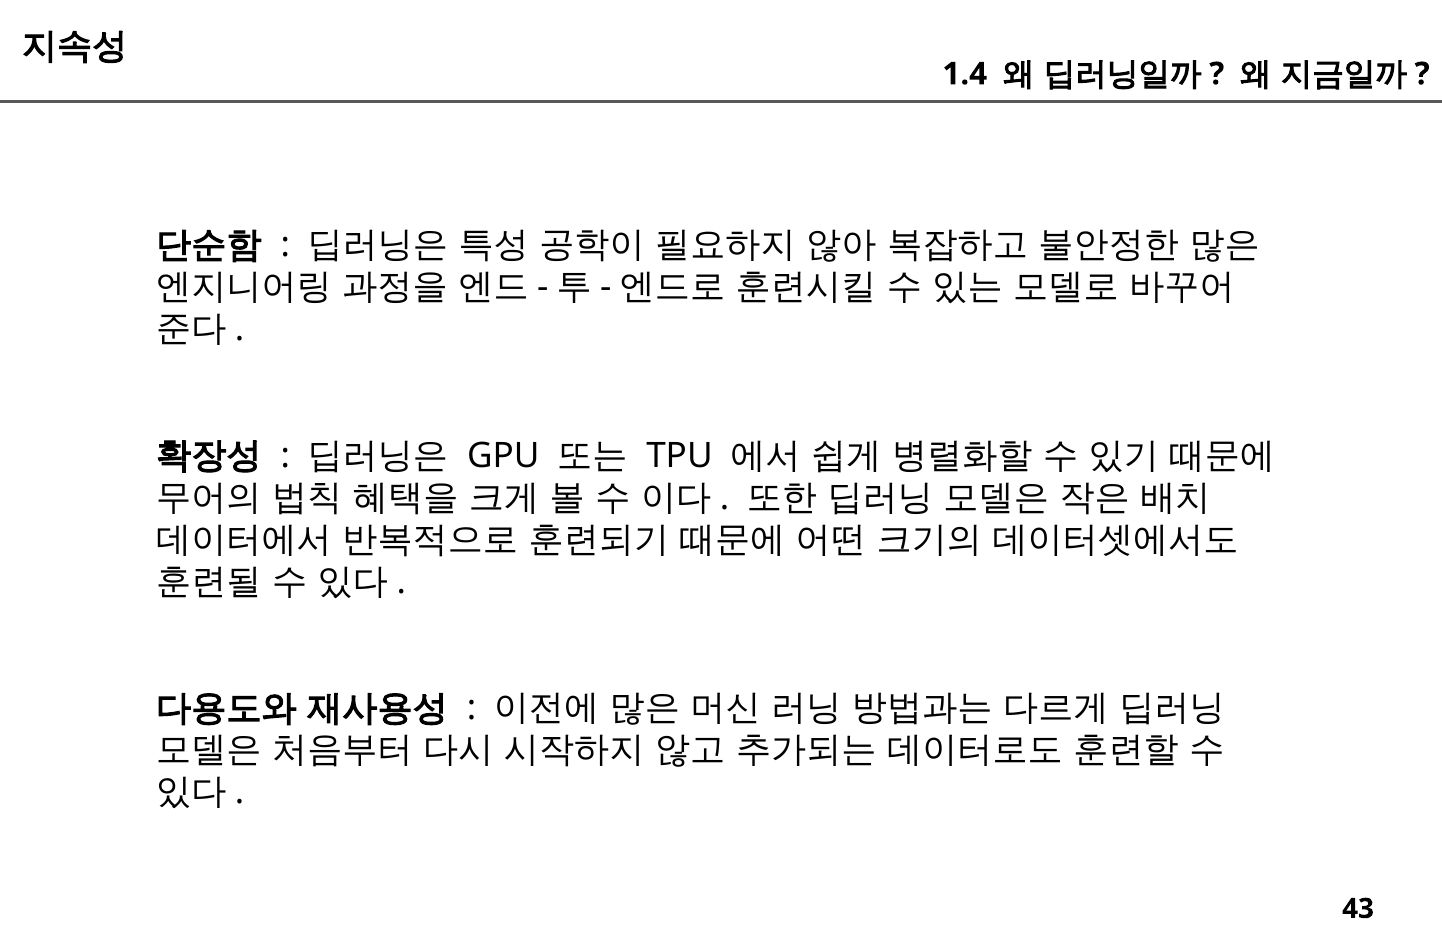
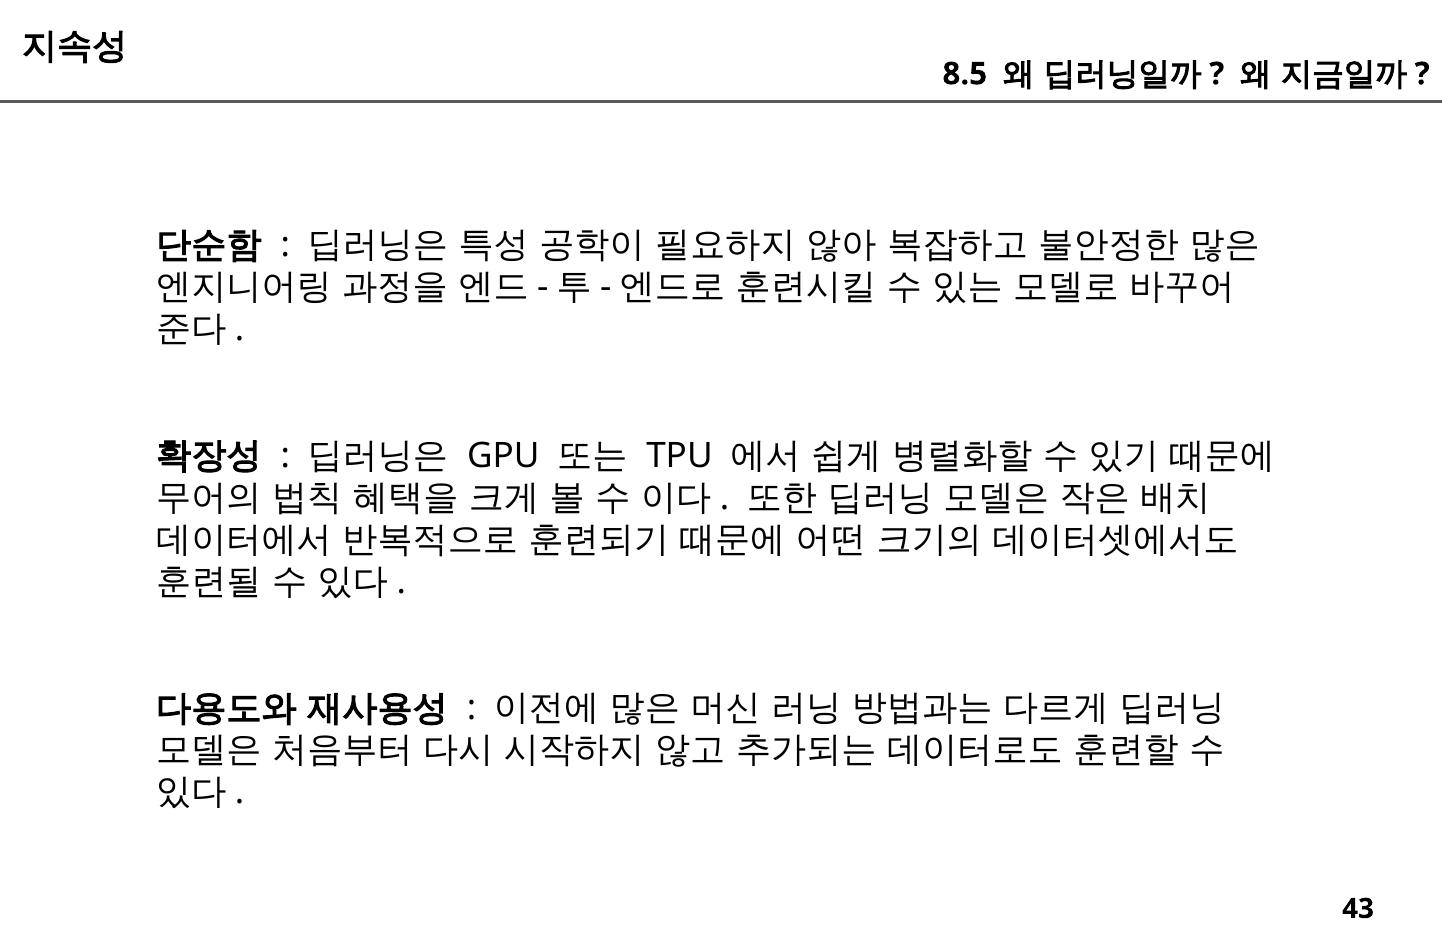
1.4: 1.4 -> 8.5 (965, 74)
